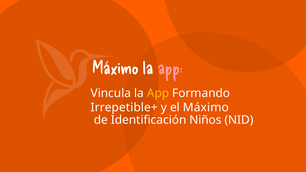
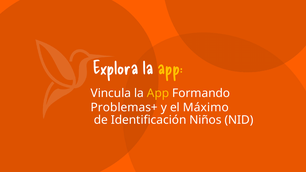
Máximo: Máximo -> Explora (116, 68)
app colour: pink -> yellow (170, 68)
Irrepetible+: Irrepetible+ -> Problemas+ (124, 107)
